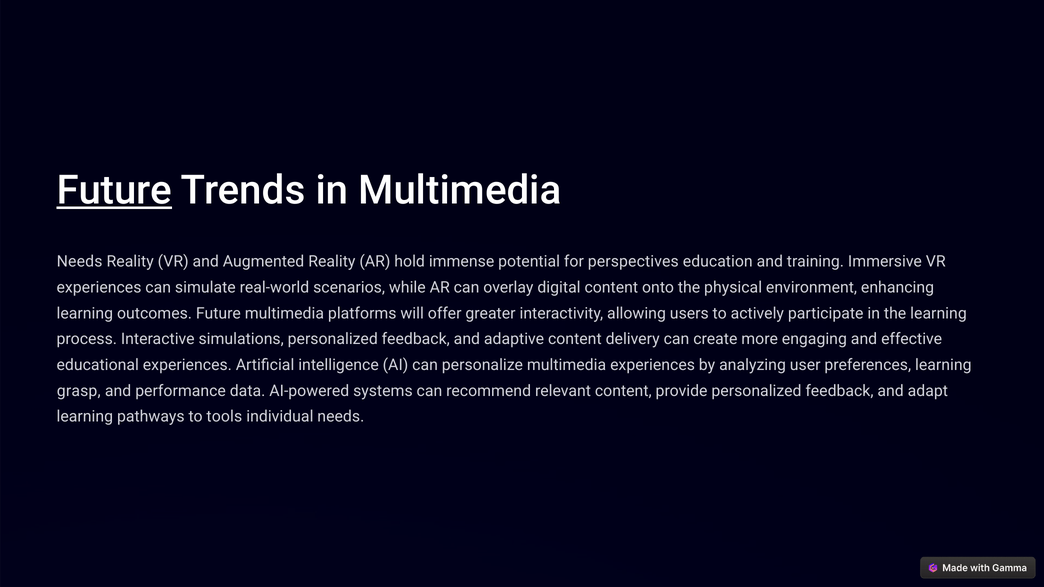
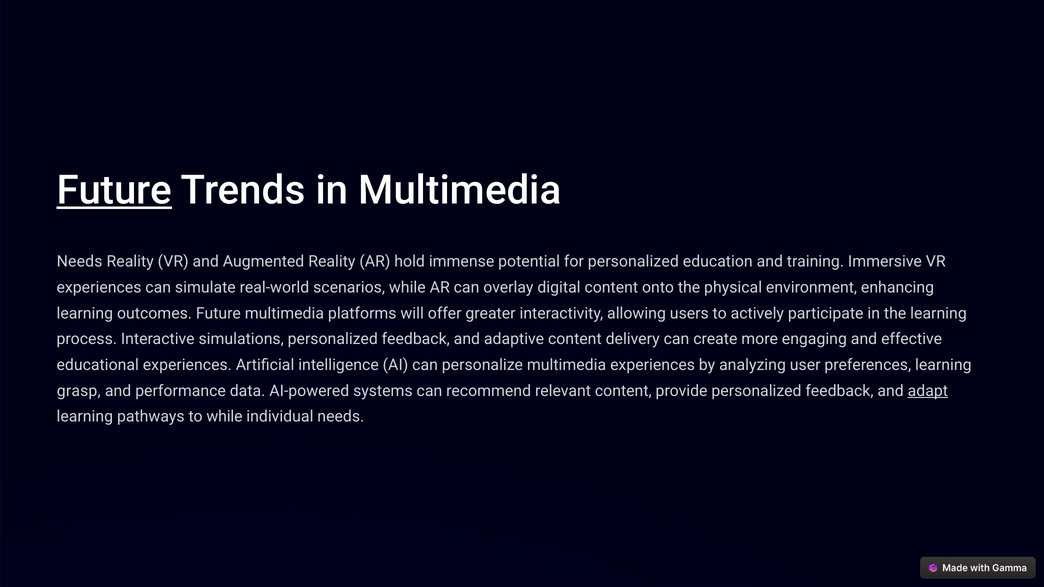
for perspectives: perspectives -> personalized (633, 262)
adapt underline: none -> present (928, 391)
to tools: tools -> while (225, 417)
